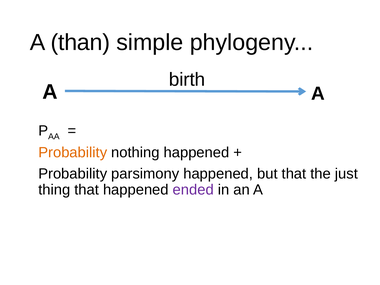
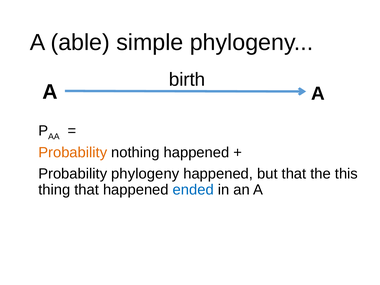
than: than -> able (80, 43)
Probability parsimony: parsimony -> phylogeny (145, 174)
just: just -> this (346, 174)
ended colour: purple -> blue (193, 190)
